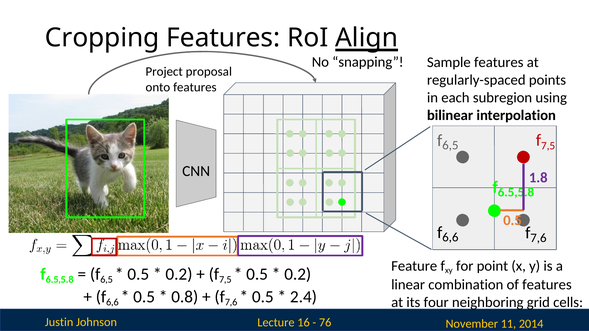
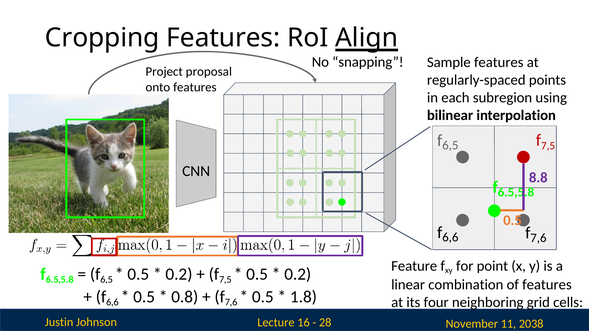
1.8: 1.8 -> 8.8 (538, 178)
2.4: 2.4 -> 1.8 (303, 297)
76: 76 -> 28 (325, 323)
2014: 2014 -> 2038 (531, 324)
